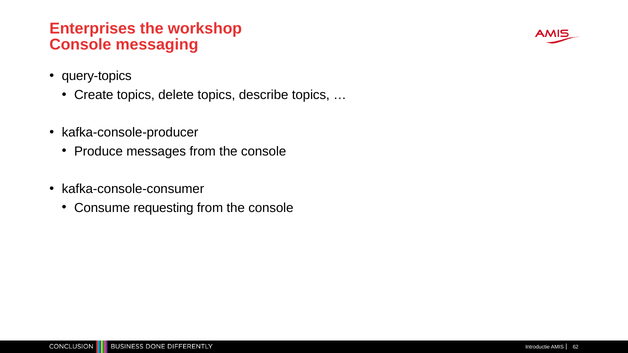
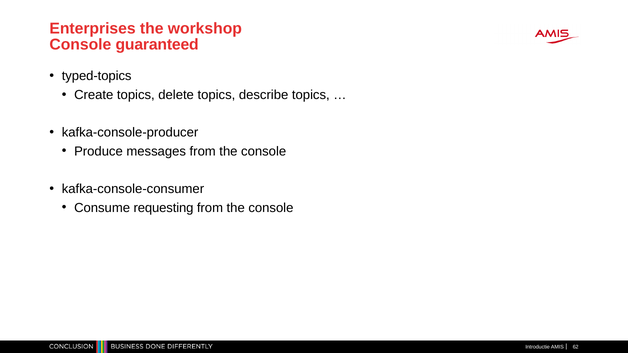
messaging: messaging -> guaranteed (157, 45)
query-topics: query-topics -> typed-topics (97, 76)
